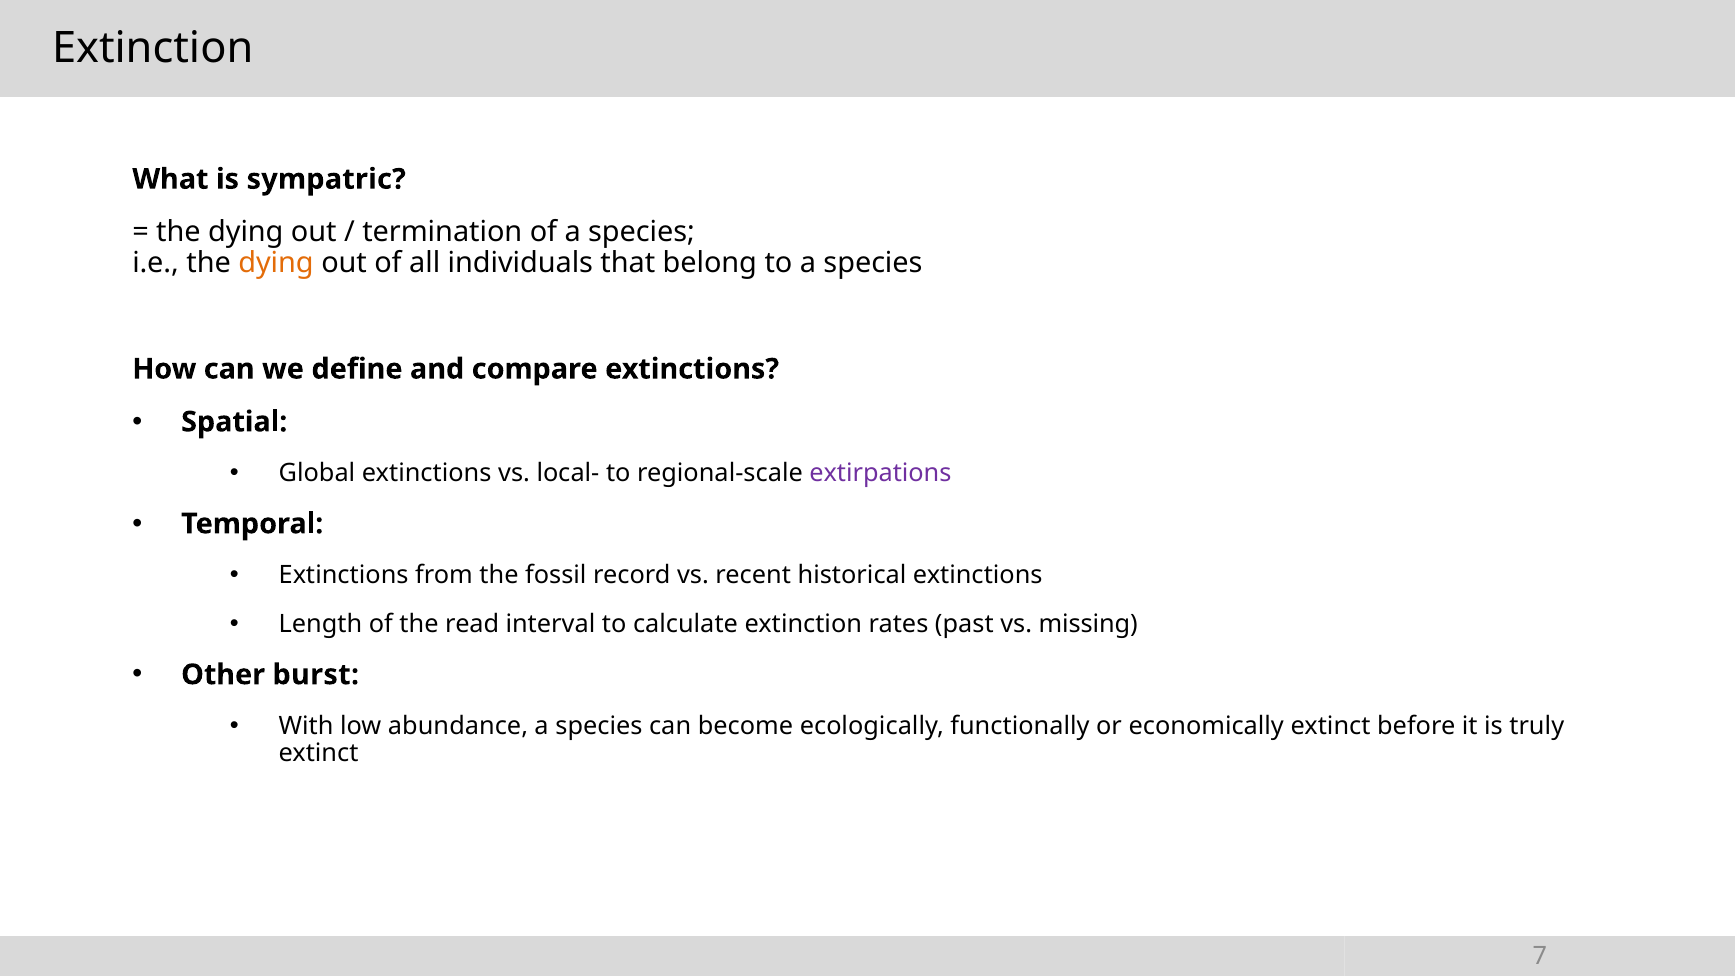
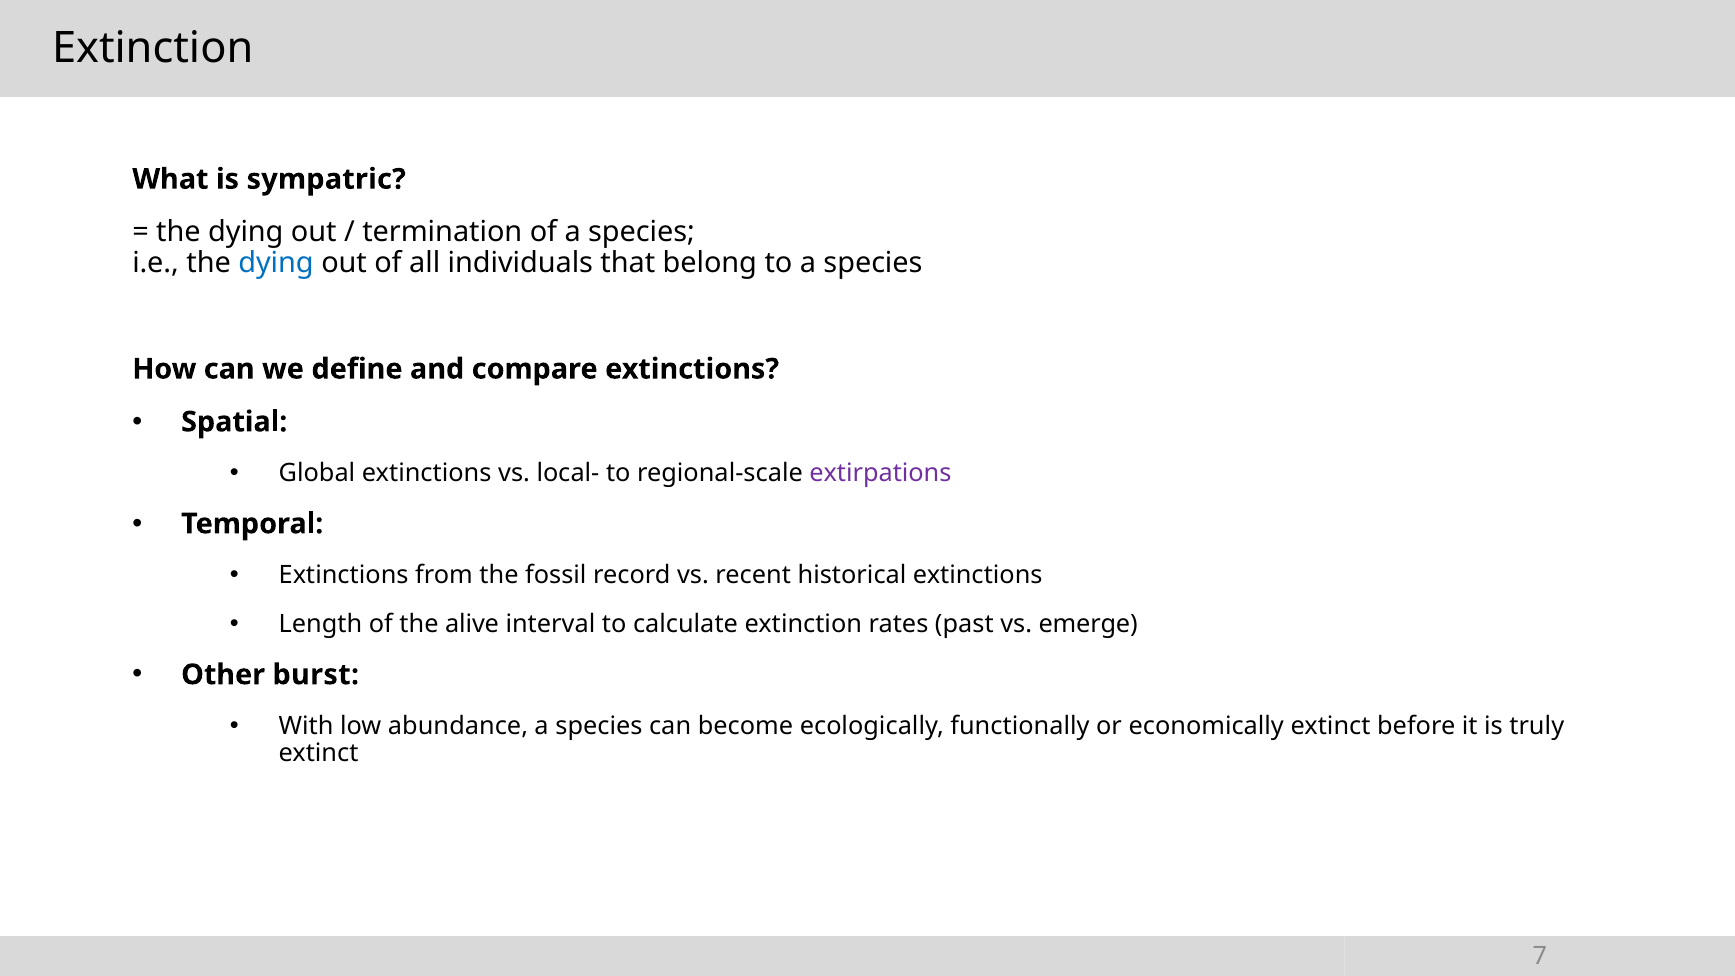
dying colour: orange -> blue (276, 263)
read: read -> alive (472, 624)
missing: missing -> emerge (1088, 624)
